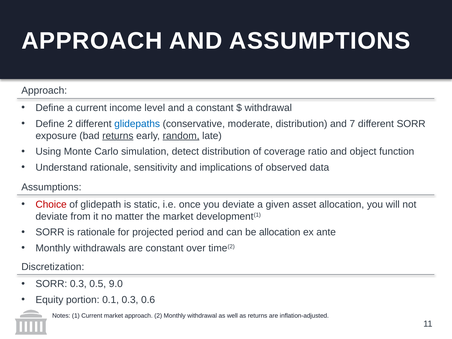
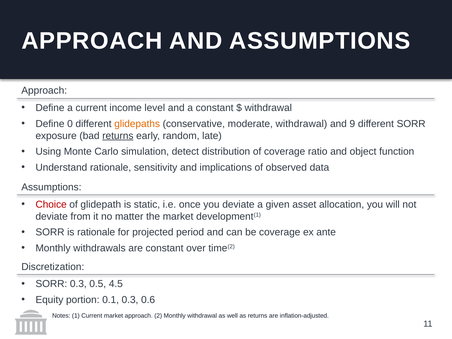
Define 2: 2 -> 0 (70, 124)
glidepaths colour: blue -> orange (137, 124)
moderate distribution: distribution -> withdrawal (301, 124)
7: 7 -> 9 (352, 124)
random underline: present -> none (181, 136)
be allocation: allocation -> coverage (280, 232)
9.0: 9.0 -> 4.5 (116, 284)
